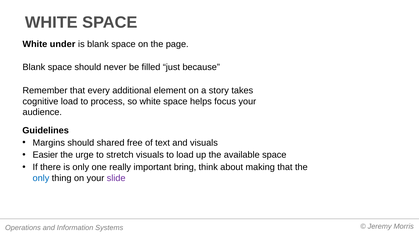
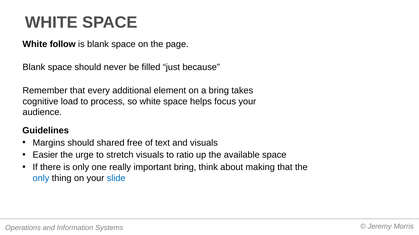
under: under -> follow (63, 44)
a story: story -> bring (219, 91)
to load: load -> ratio (185, 155)
slide colour: purple -> blue (116, 179)
